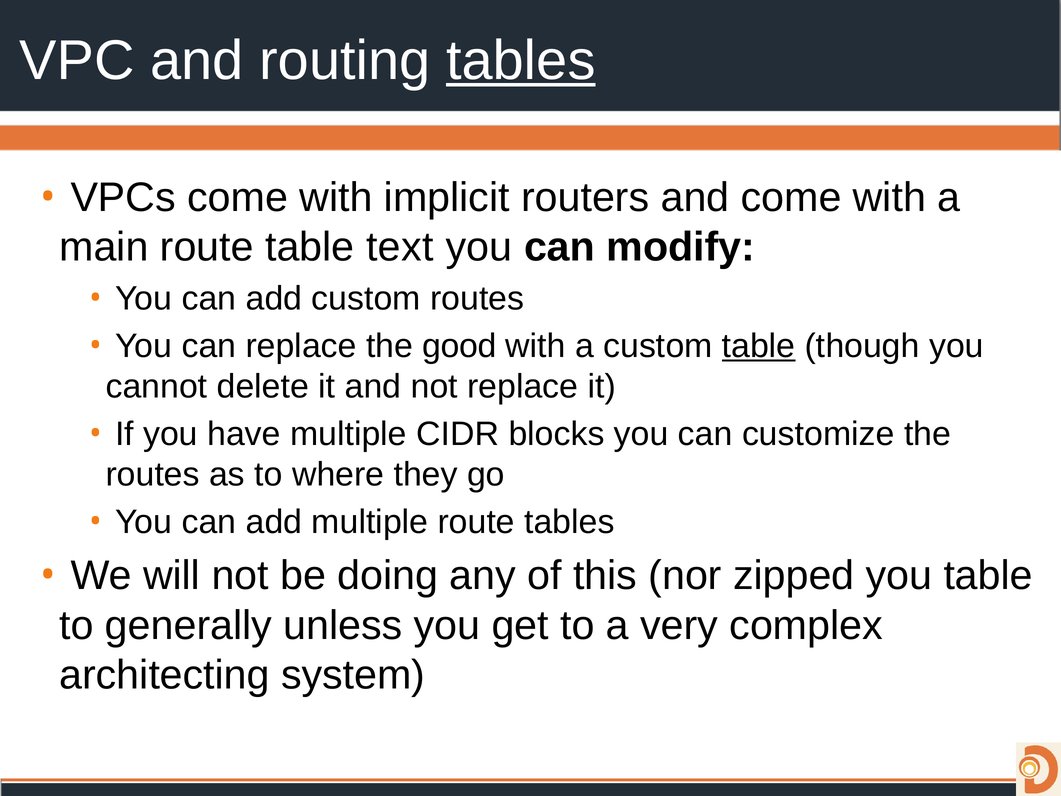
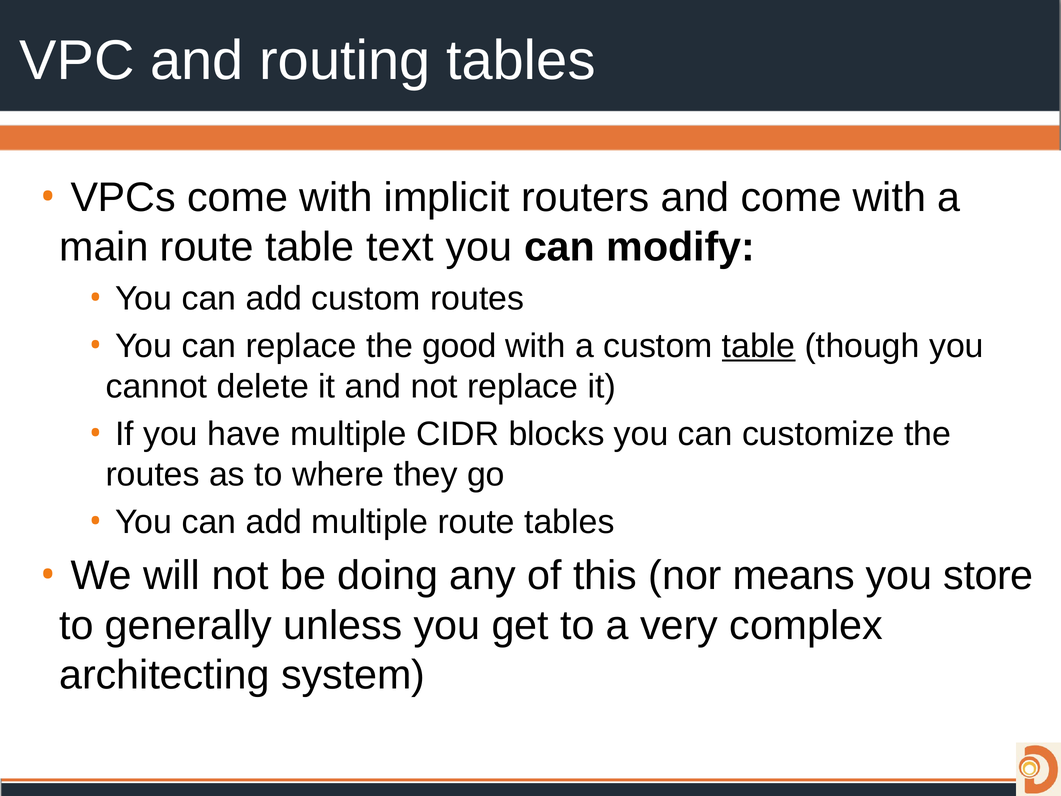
tables underline: present -> none (521, 61)
zipped: zipped -> means (794, 576)
you table: table -> store (988, 576)
